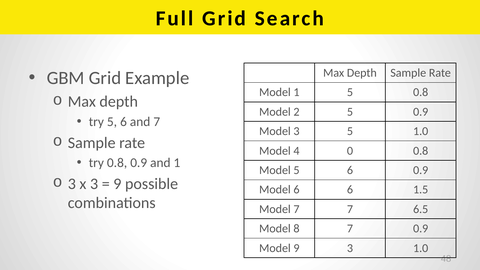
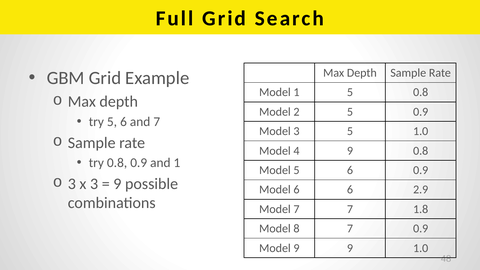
4 0: 0 -> 9 (350, 151)
1.5: 1.5 -> 2.9 (421, 190)
6.5: 6.5 -> 1.8 (421, 209)
9 3: 3 -> 9 (350, 248)
